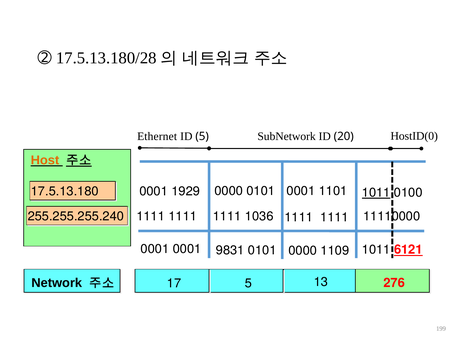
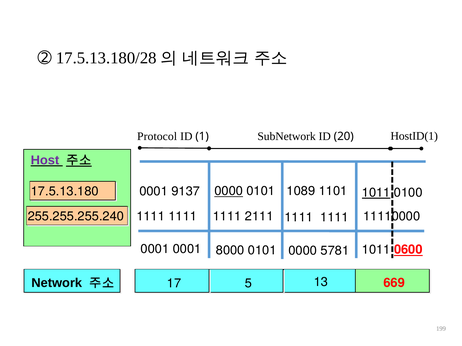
Ethernet: Ethernet -> Protocol (157, 136)
ID 5: 5 -> 1 (202, 136)
HostID(0: HostID(0 -> HostID(1 (414, 136)
Host colour: orange -> purple (45, 160)
1929: 1929 -> 9137 (186, 191)
0000 underline: none -> present (229, 191)
0001: 0001 -> 1089 (301, 191)
1036: 1036 -> 2111 (259, 217)
9831: 9831 -> 8000 (230, 251)
1109: 1109 -> 5781 (335, 251)
6121: 6121 -> 0600 (408, 250)
276: 276 -> 669 (394, 283)
